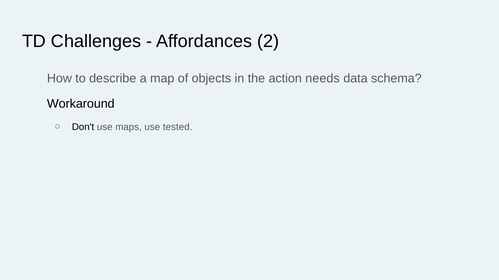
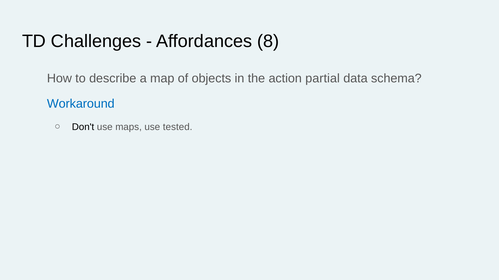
2: 2 -> 8 (268, 41)
needs: needs -> partial (323, 78)
Workaround colour: black -> blue (81, 104)
